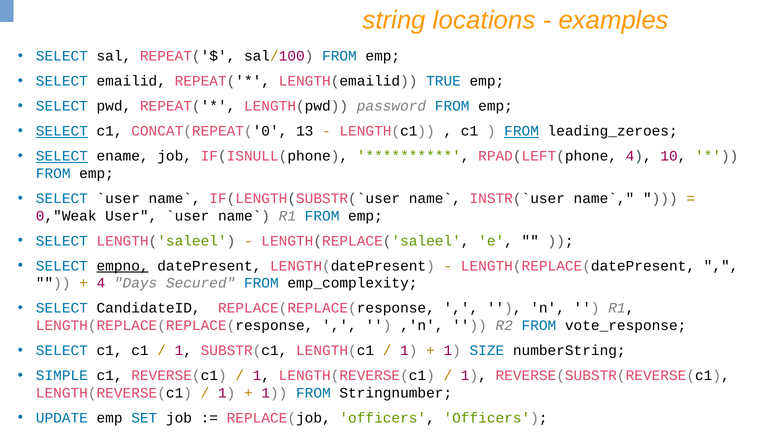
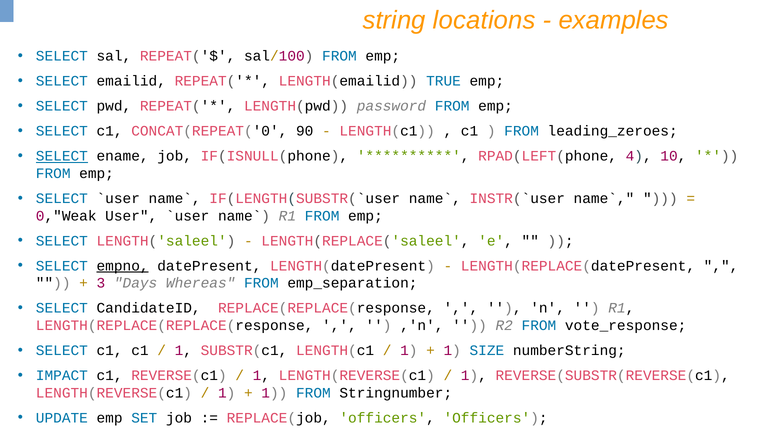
SELECT underline: present -> none (62, 131)
13: 13 -> 90 (305, 131)
FROM underline: present -> none (522, 131)
4: 4 -> 3 (101, 284)
Secured: Secured -> Whereas (201, 284)
emp_complexity: emp_complexity -> emp_separation (352, 284)
SIMPLE: SIMPLE -> IMPACT (62, 376)
